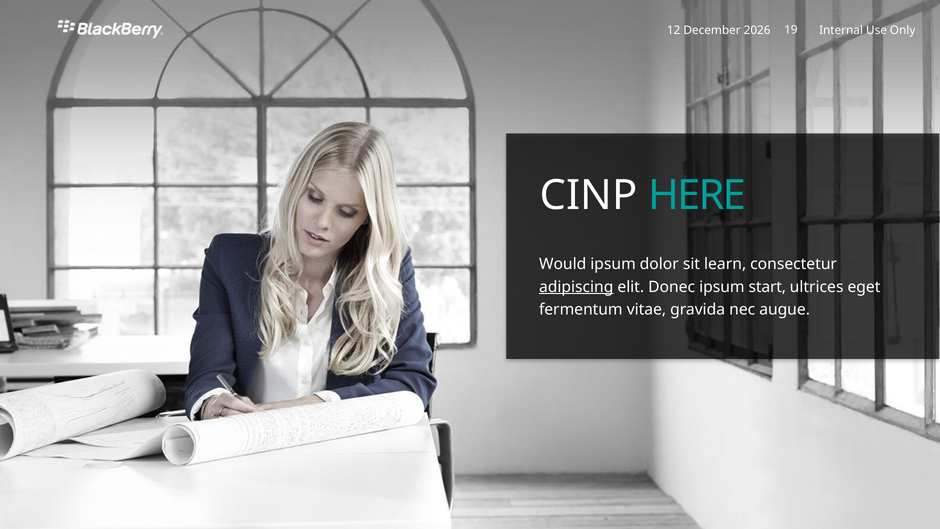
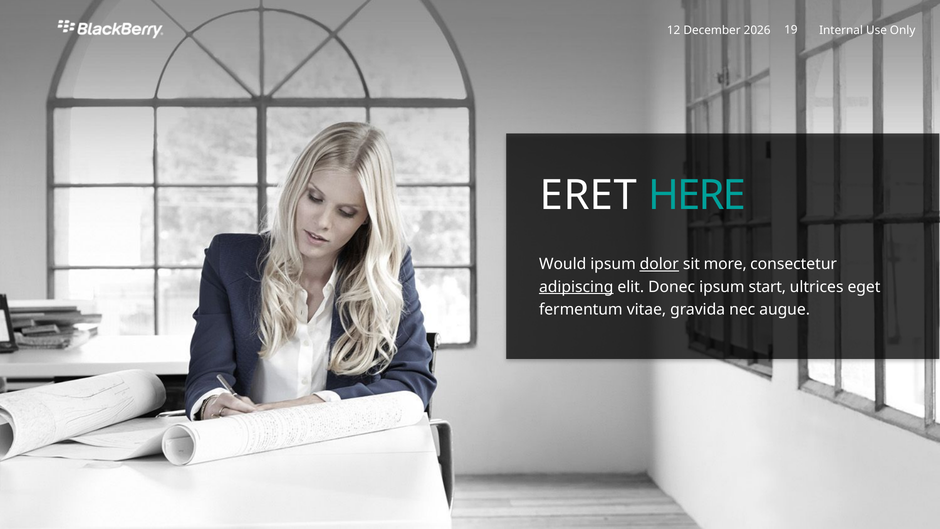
CINP: CINP -> ERET (588, 195)
dolor underline: none -> present (659, 264)
learn: learn -> more (725, 264)
